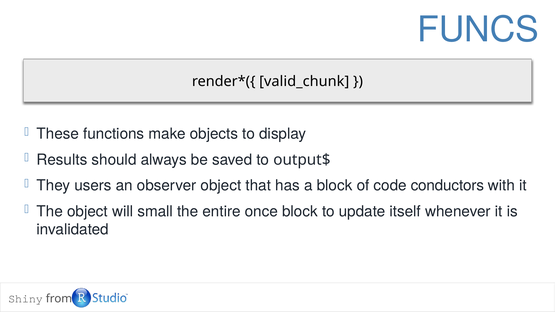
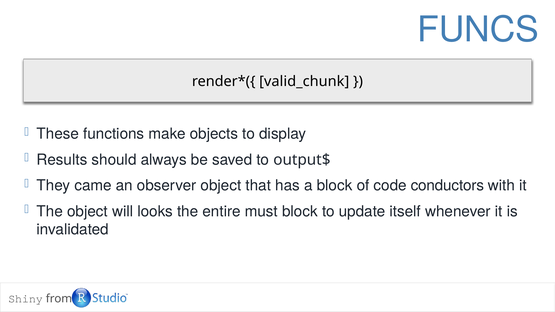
users: users -> came (93, 186)
small: small -> looks (155, 211)
once: once -> must (261, 211)
